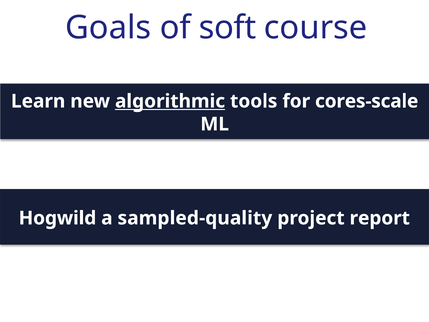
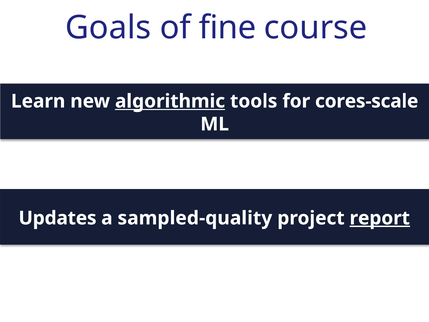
soft: soft -> fine (228, 28)
Hogwild: Hogwild -> Updates (58, 218)
report underline: none -> present (380, 218)
